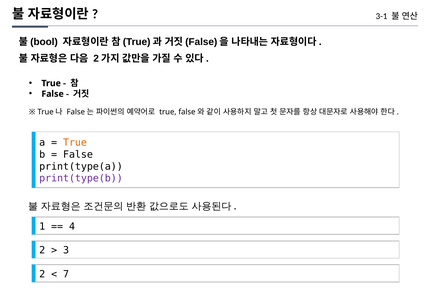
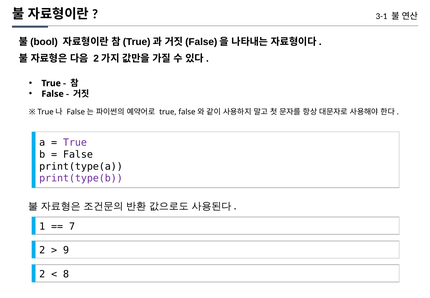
True colour: orange -> purple (75, 142)
4: 4 -> 7 (72, 226)
3: 3 -> 9 (66, 250)
7: 7 -> 8 (66, 274)
